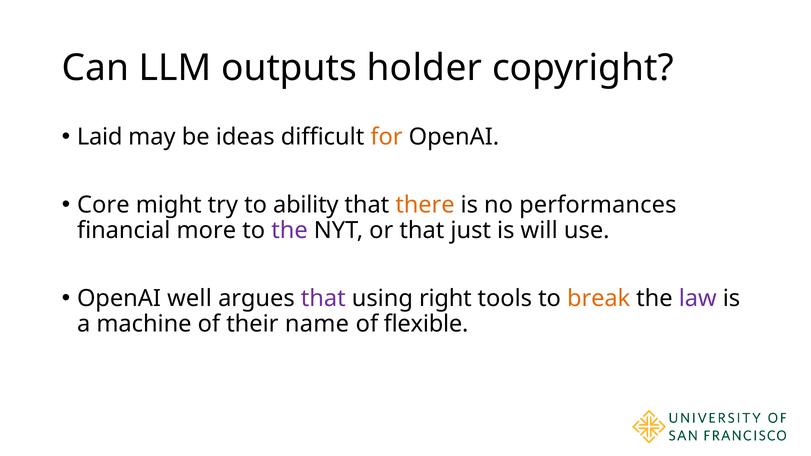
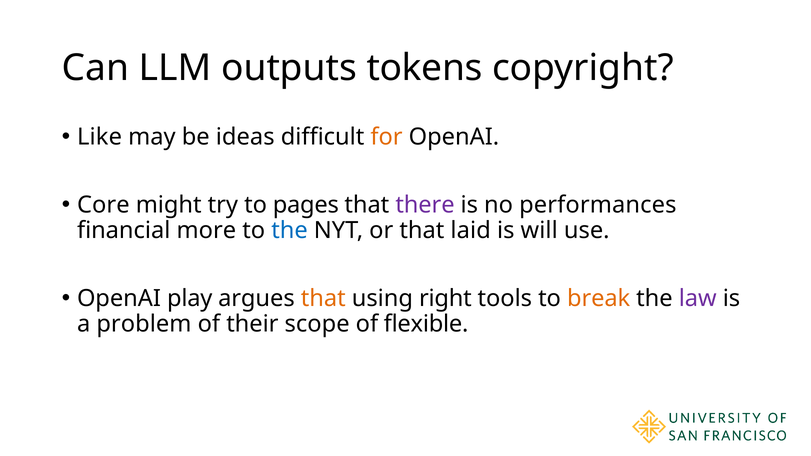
holder: holder -> tokens (425, 68)
Laid: Laid -> Like (100, 137)
ability: ability -> pages (306, 205)
there colour: orange -> purple (425, 205)
the colour: purple -> blue (289, 231)
just: just -> laid (471, 231)
well: well -> play (190, 299)
that colour: purple -> orange (323, 299)
machine: machine -> problem (144, 324)
name: name -> scope (317, 324)
